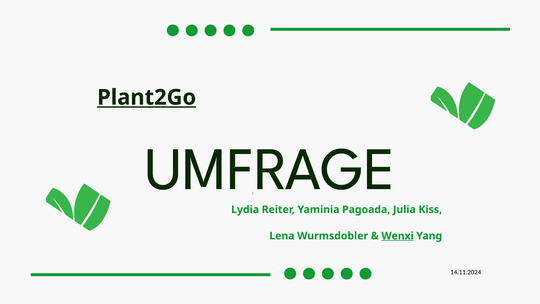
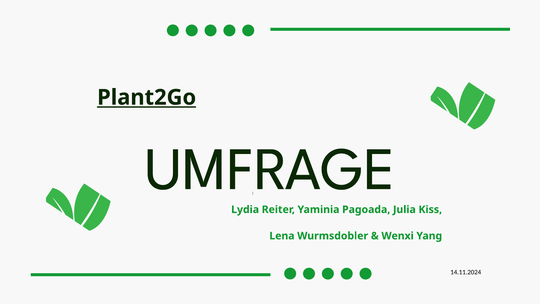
Wenxi underline: present -> none (398, 236)
